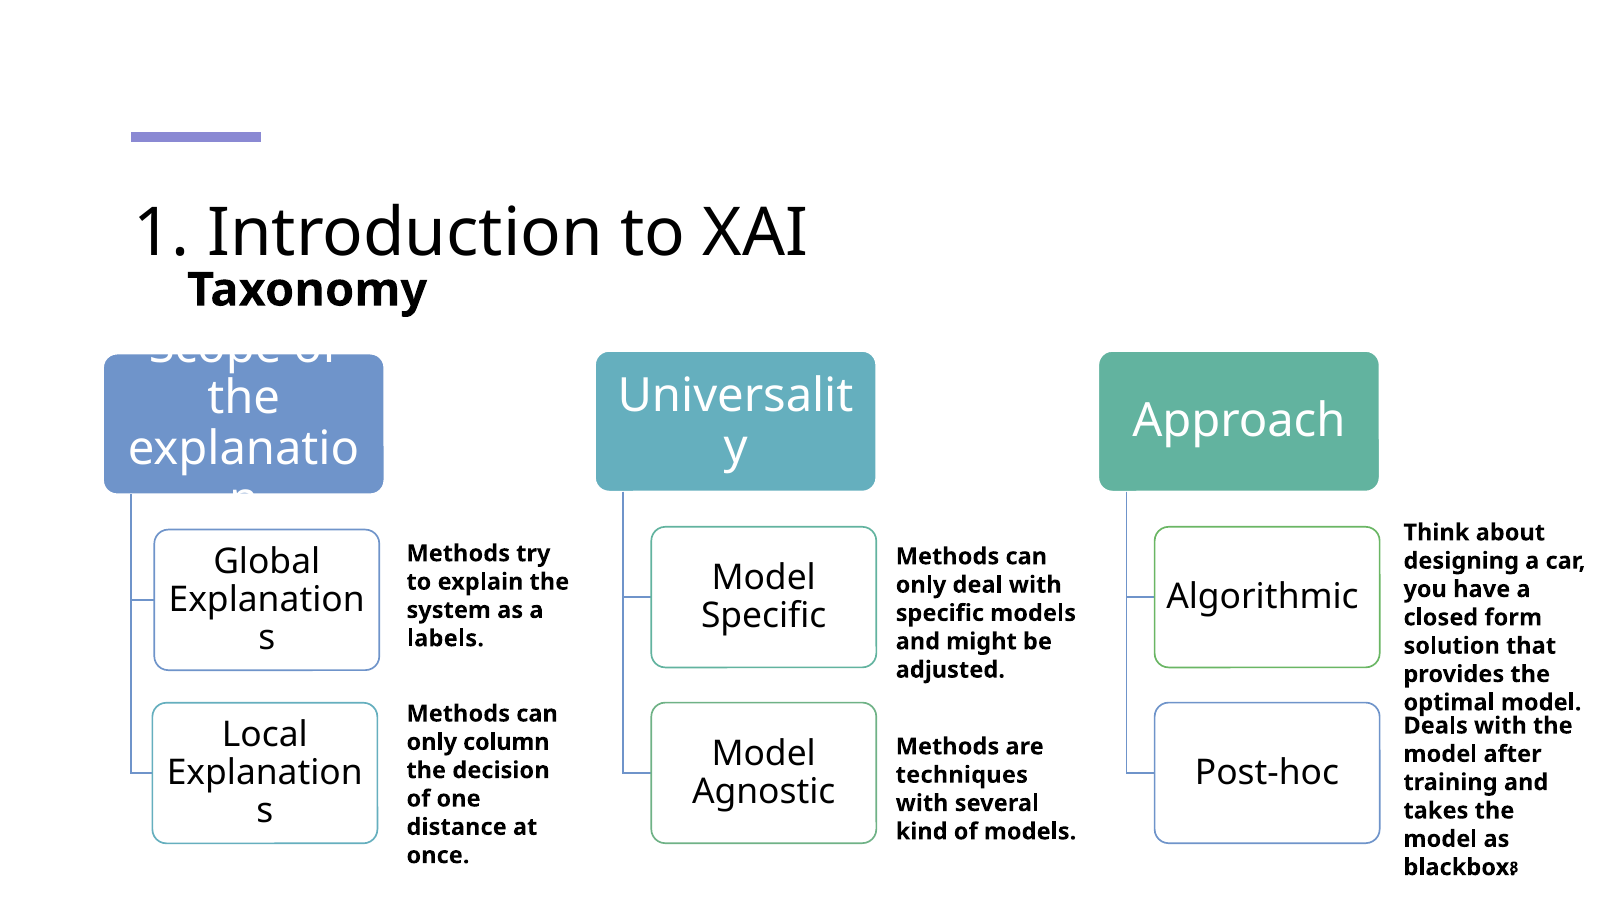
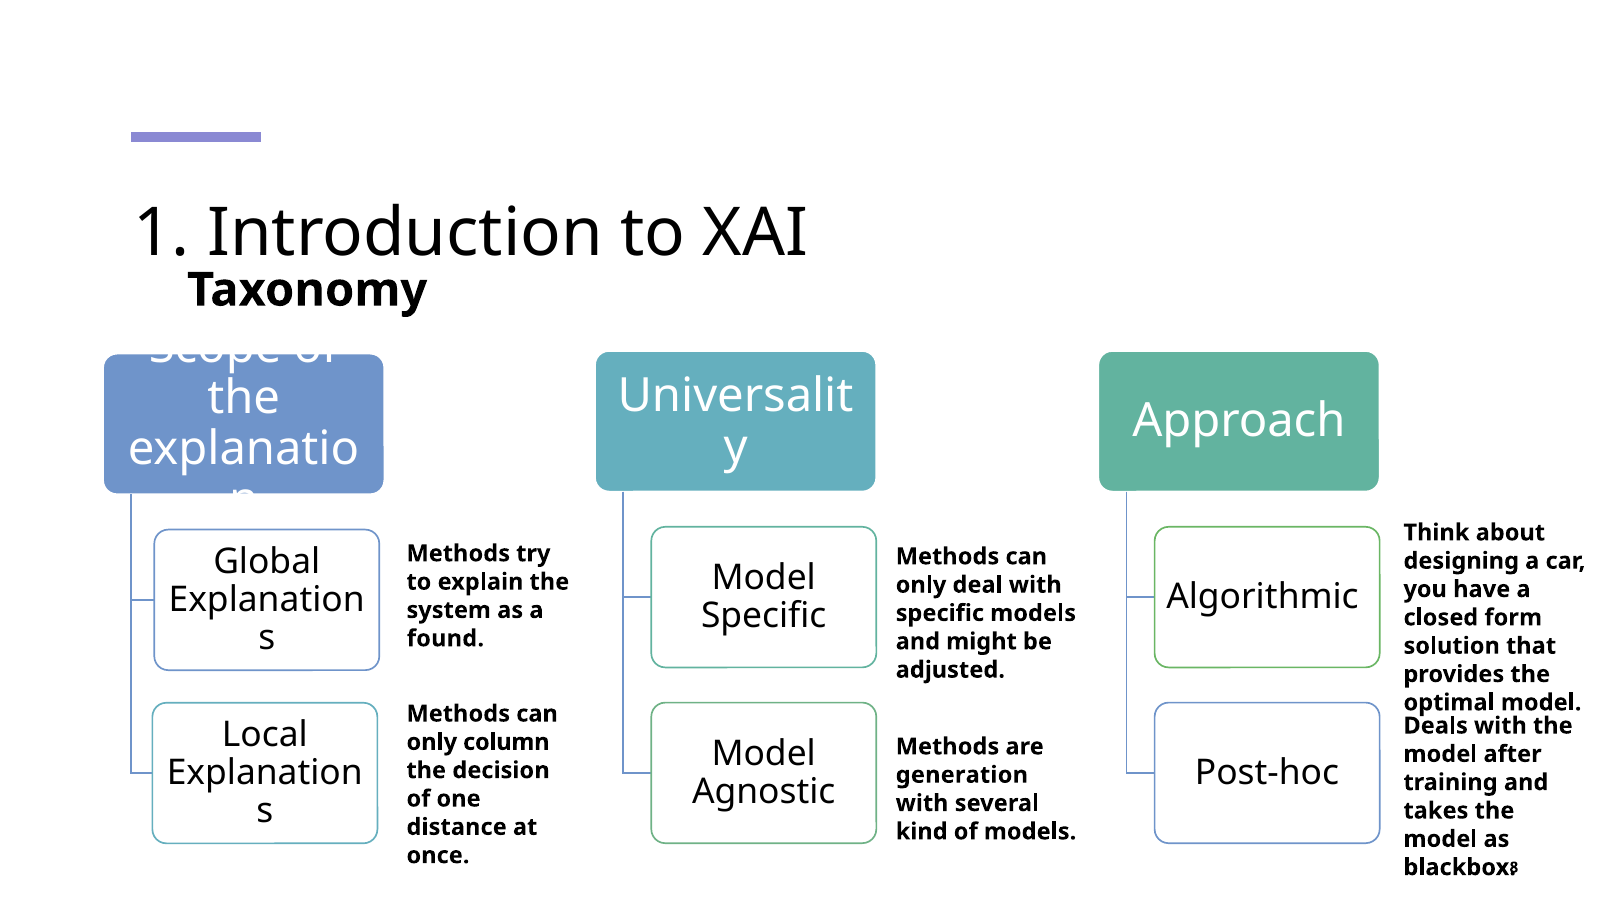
labels: labels -> found (445, 639)
techniques: techniques -> generation (962, 775)
